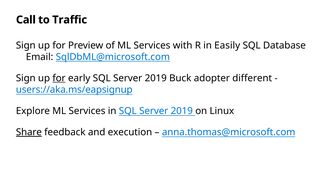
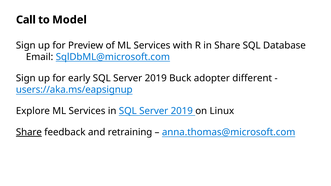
Traffic: Traffic -> Model (70, 20)
in Easily: Easily -> Share (227, 45)
for underline: present -> none (59, 78)
execution: execution -> retraining (130, 132)
